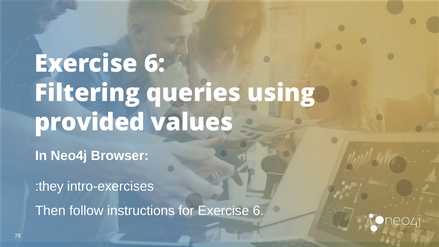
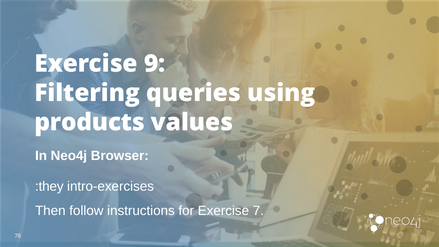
6: 6 -> 9 (155, 64)
provided: provided -> products (90, 122)
for Exercise 6: 6 -> 7 (258, 211)
